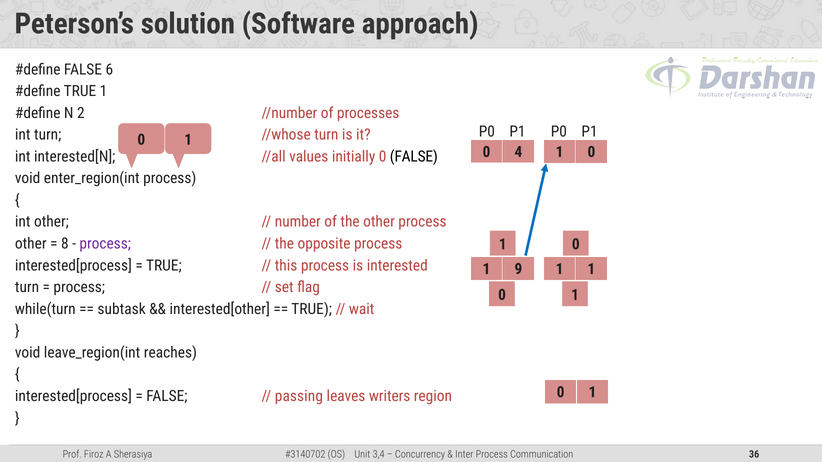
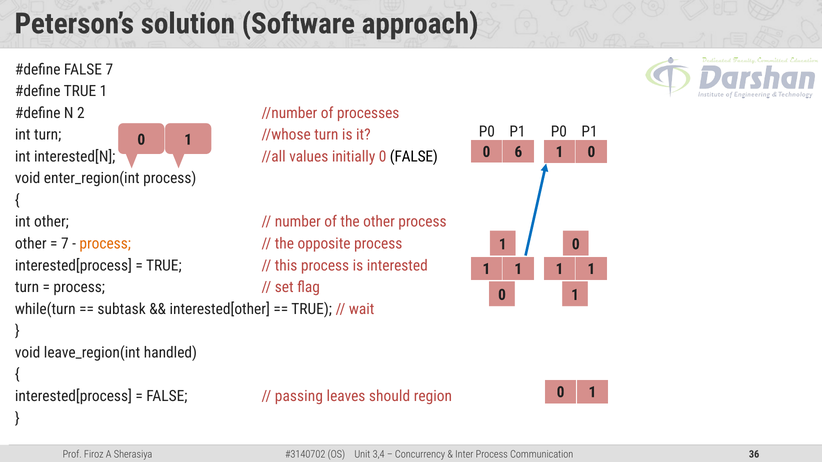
FALSE 6: 6 -> 7 (109, 70)
4: 4 -> 6 (518, 152)
8: 8 -> 7 (65, 244)
process colour: purple -> orange (105, 244)
9: 9 -> 1 (518, 269)
reaches: reaches -> handled (170, 353)
writers: writers -> should (390, 396)
